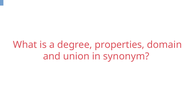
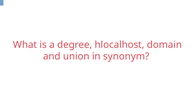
properties: properties -> hlocalhost (120, 45)
